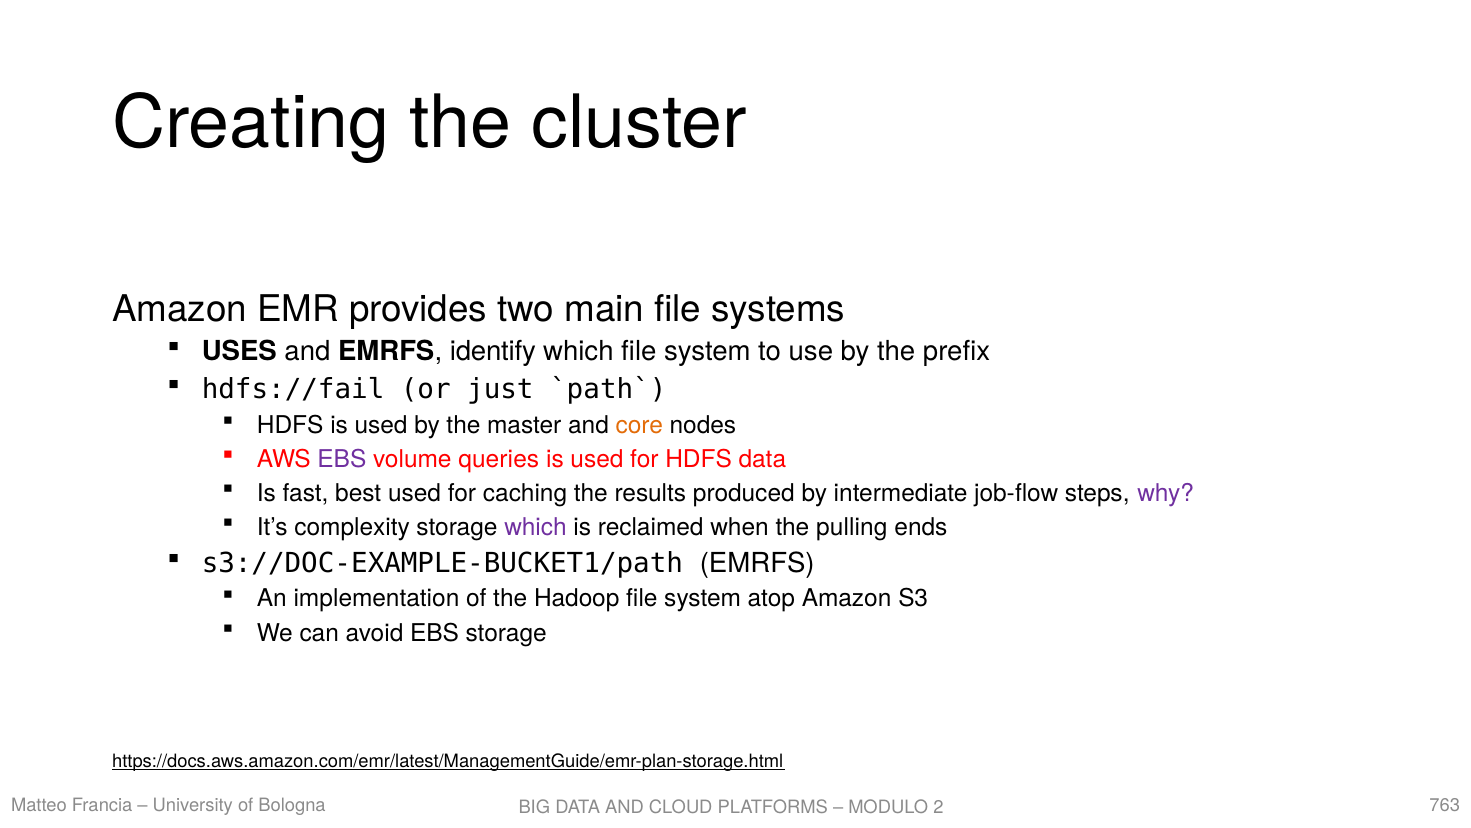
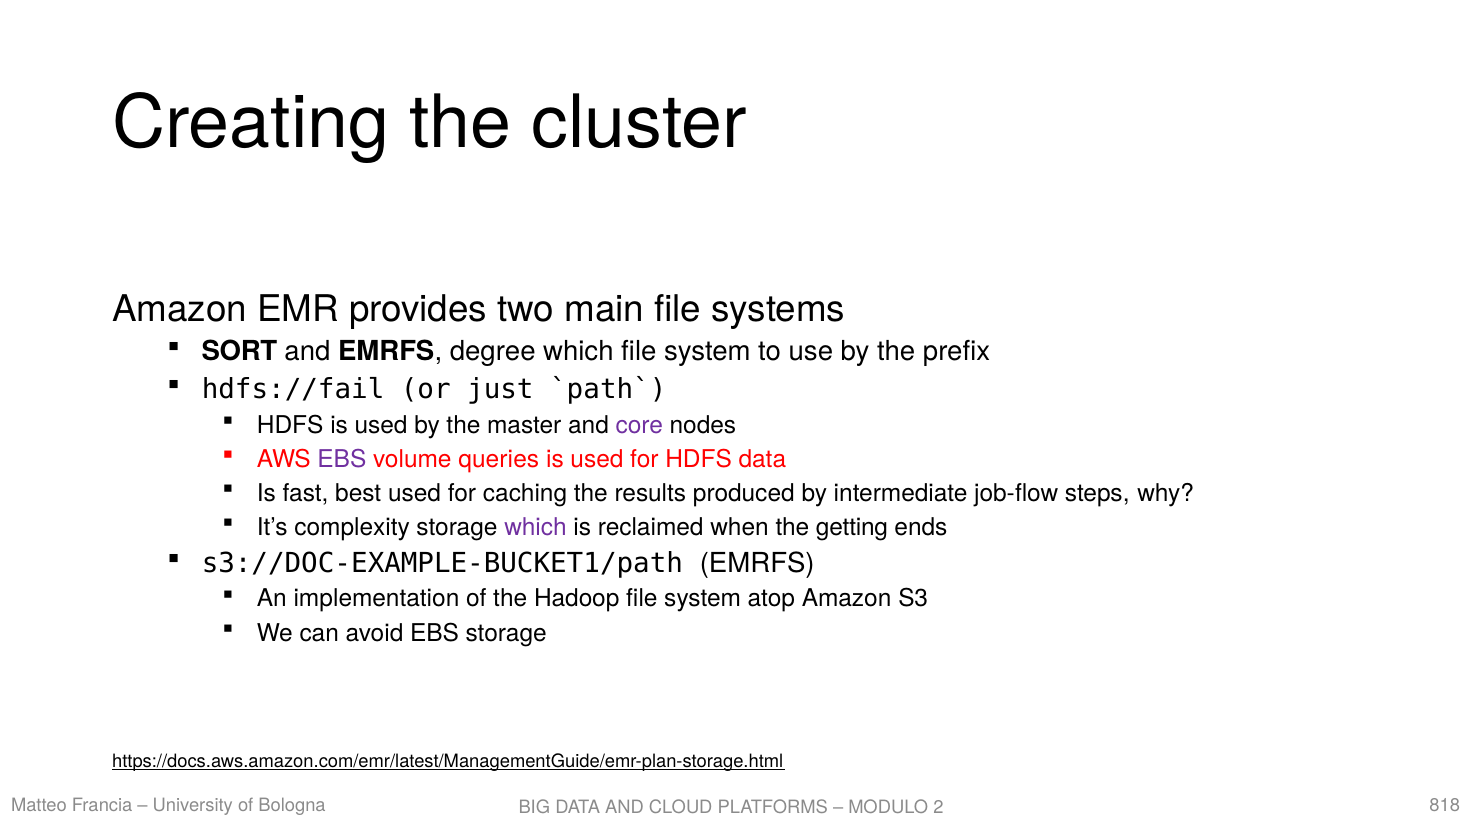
USES: USES -> SORT (239, 351)
identify: identify -> degree (493, 351)
core colour: orange -> purple (639, 425)
why colour: purple -> black (1166, 493)
pulling: pulling -> getting (852, 527)
763: 763 -> 818 (1445, 805)
